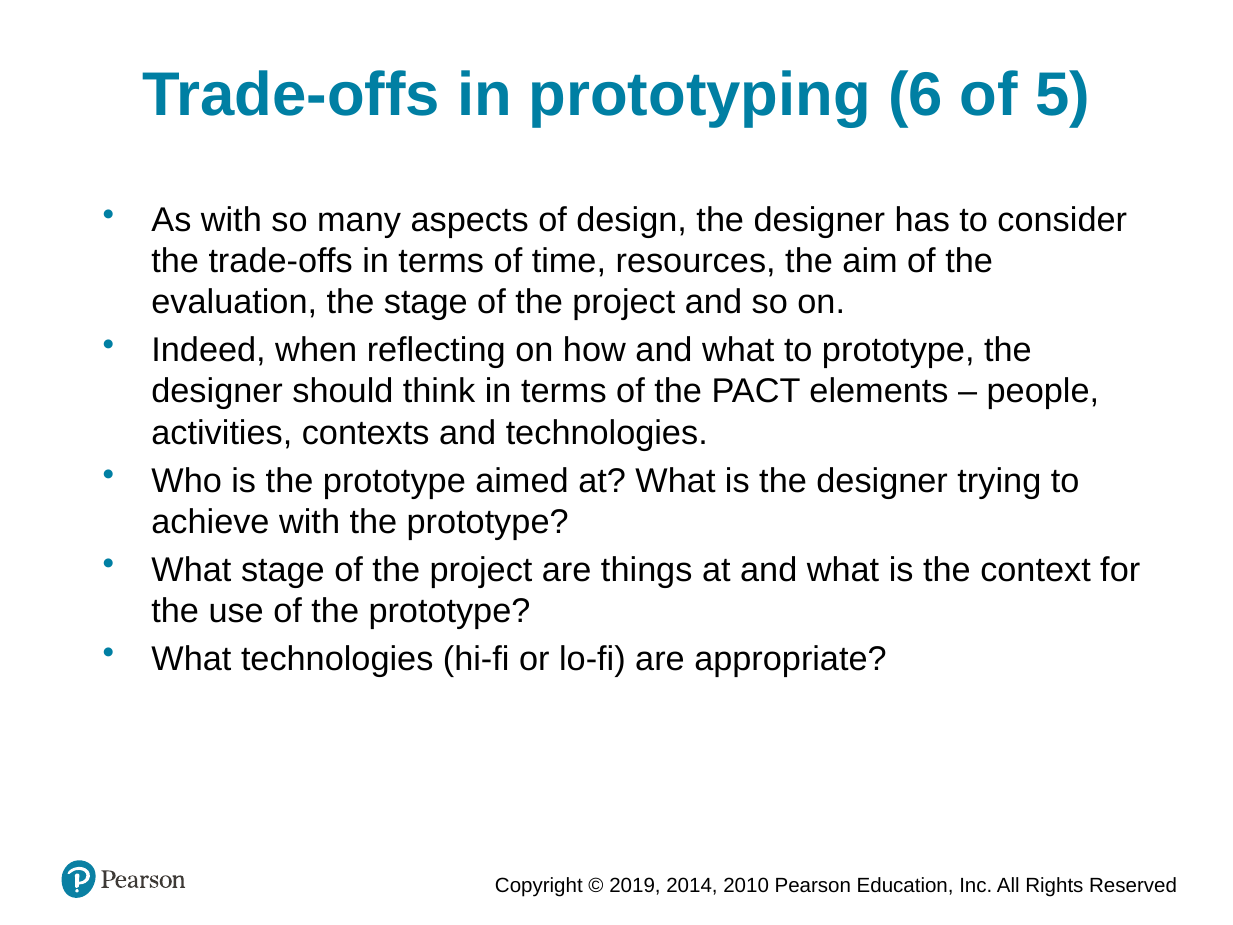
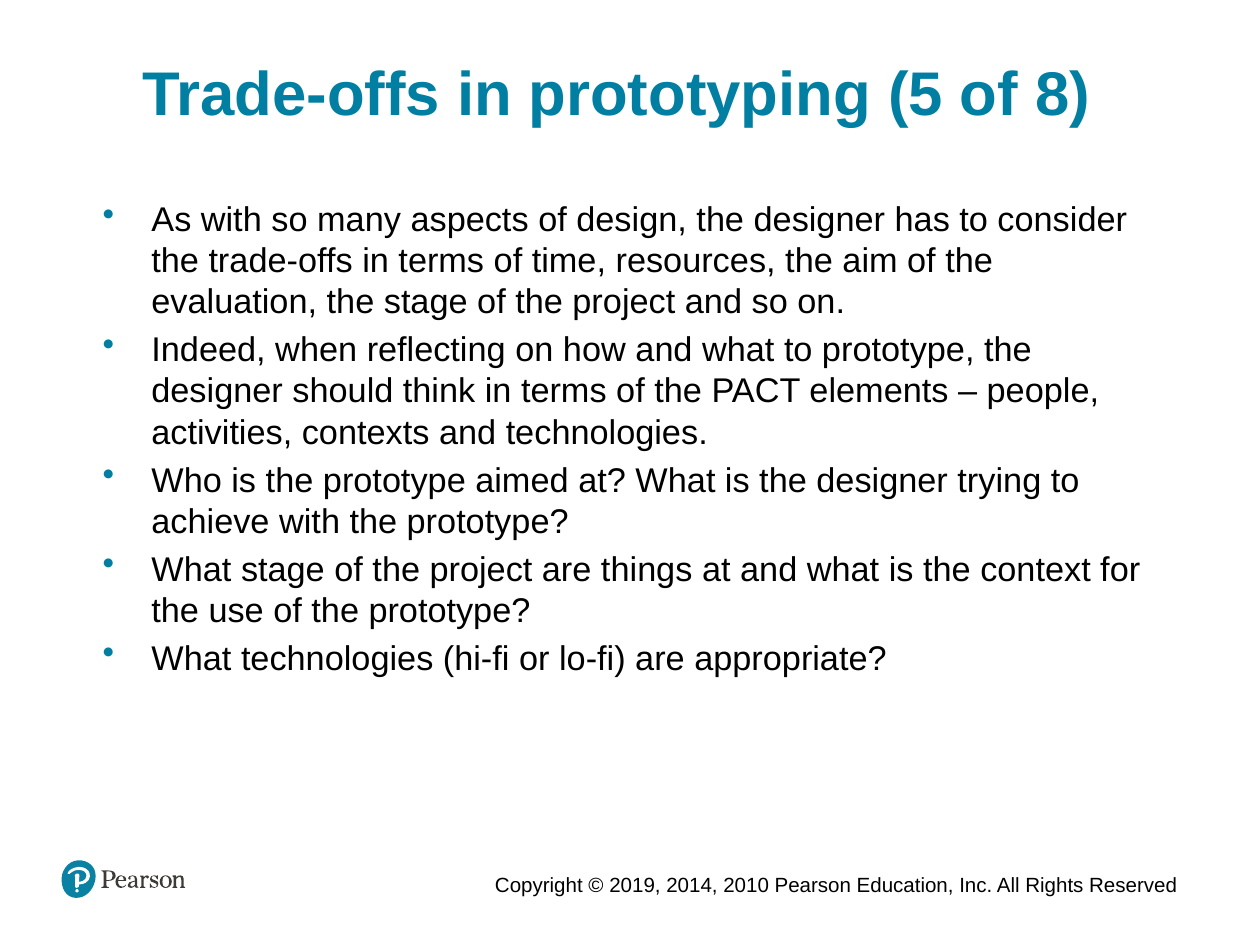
6: 6 -> 5 (915, 95)
5: 5 -> 8 (1063, 95)
